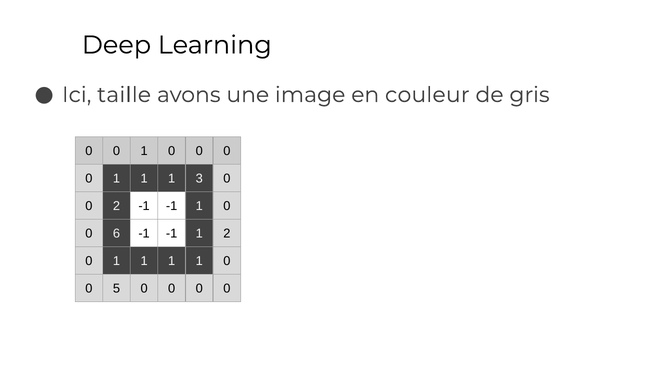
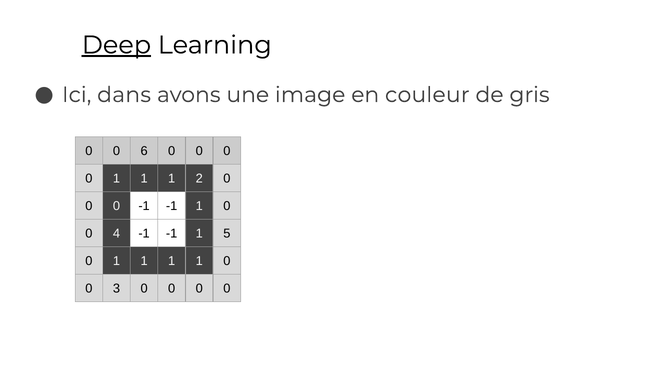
Deep underline: none -> present (116, 45)
taille: taille -> dans (124, 95)
1: 1 -> 6 (144, 151)
3: 3 -> 2 (199, 179)
2: 2 -> 0 (117, 206)
6: 6 -> 4 (117, 234)
1 2: 2 -> 5 (227, 234)
5: 5 -> 3 (117, 289)
